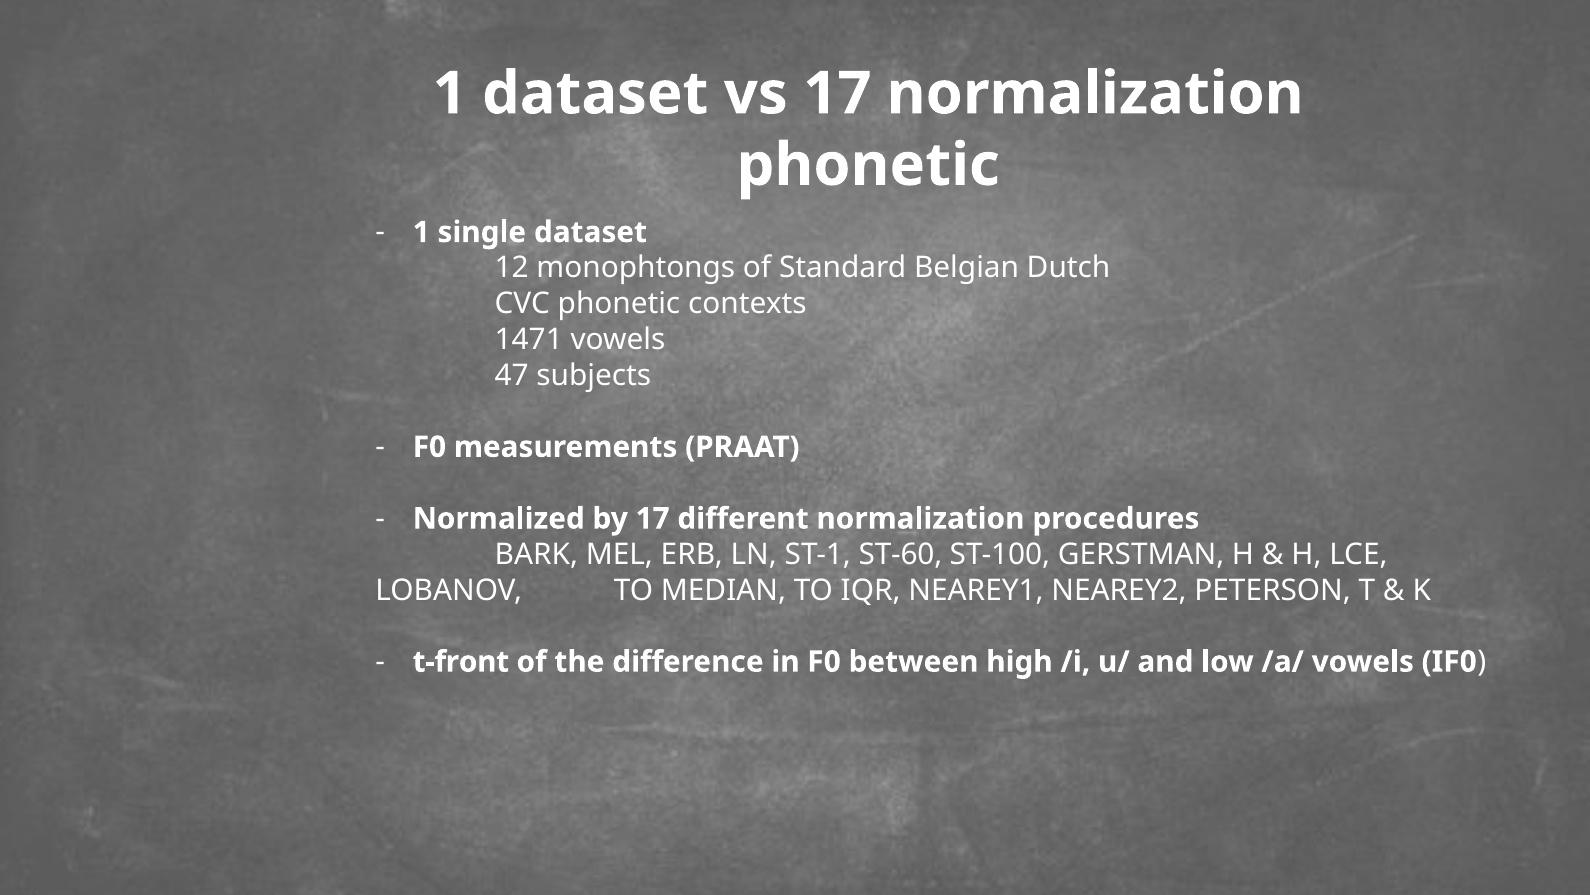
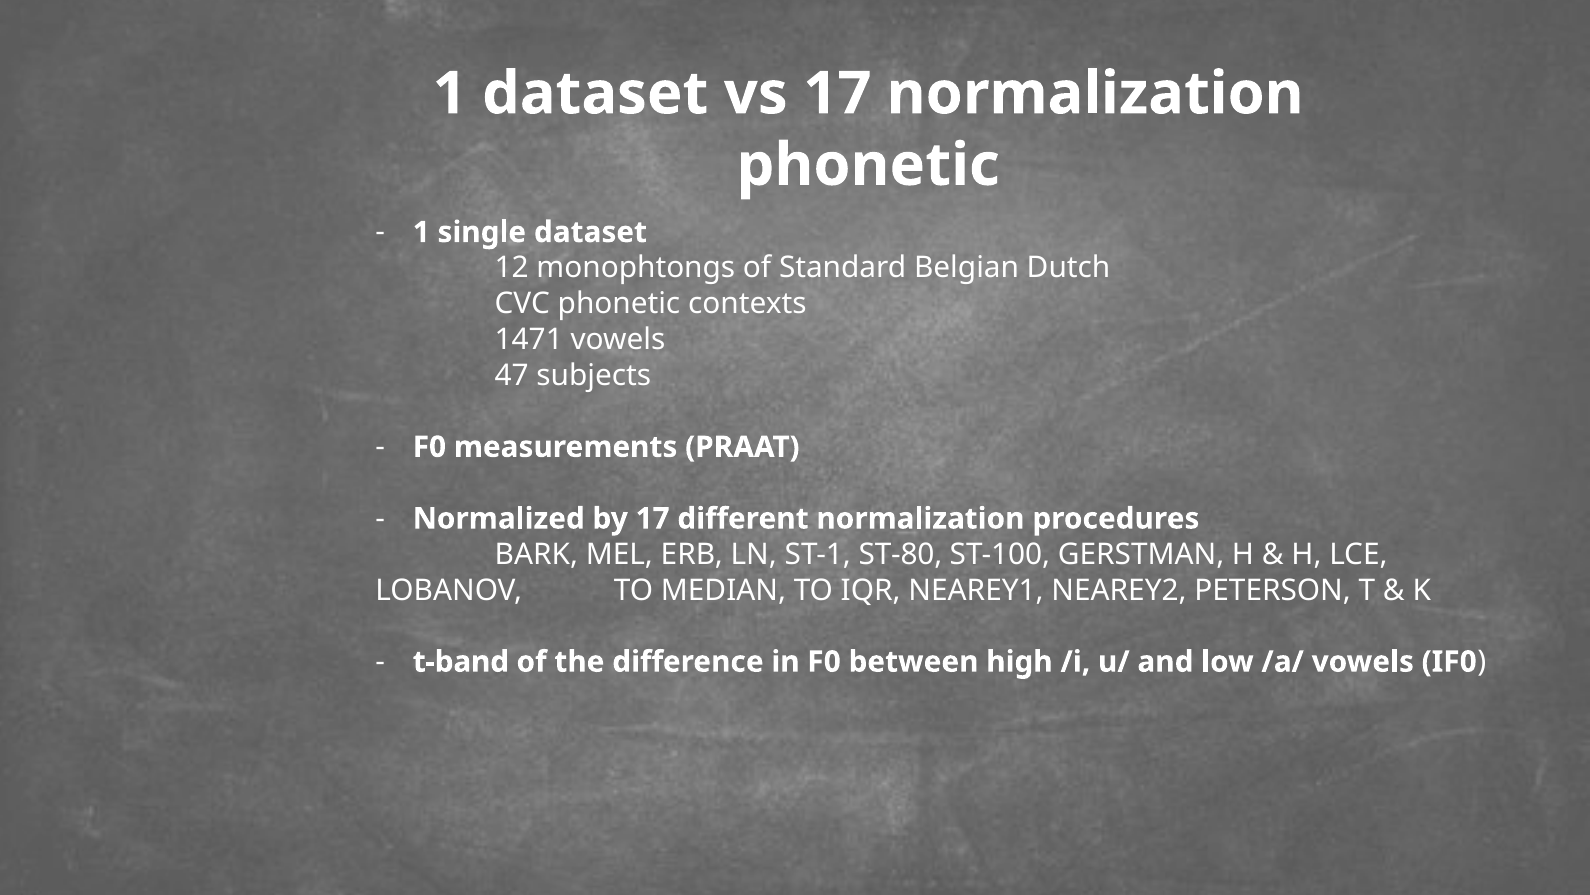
ST-60: ST-60 -> ST-80 (900, 554)
t-front: t-front -> t-band (461, 661)
